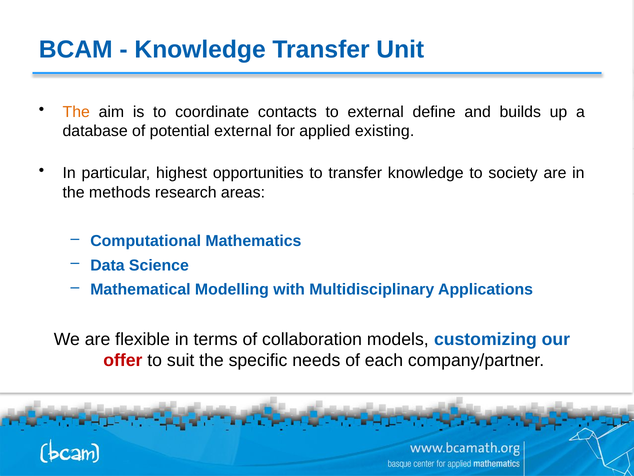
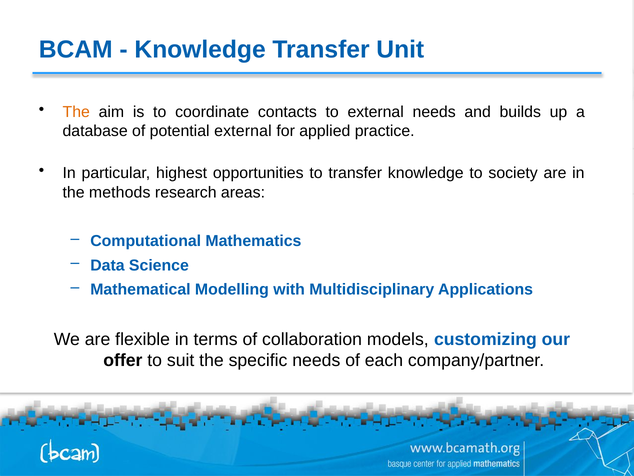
external define: define -> needs (434, 112)
existing: existing -> practice (385, 131)
offer colour: red -> black (123, 360)
